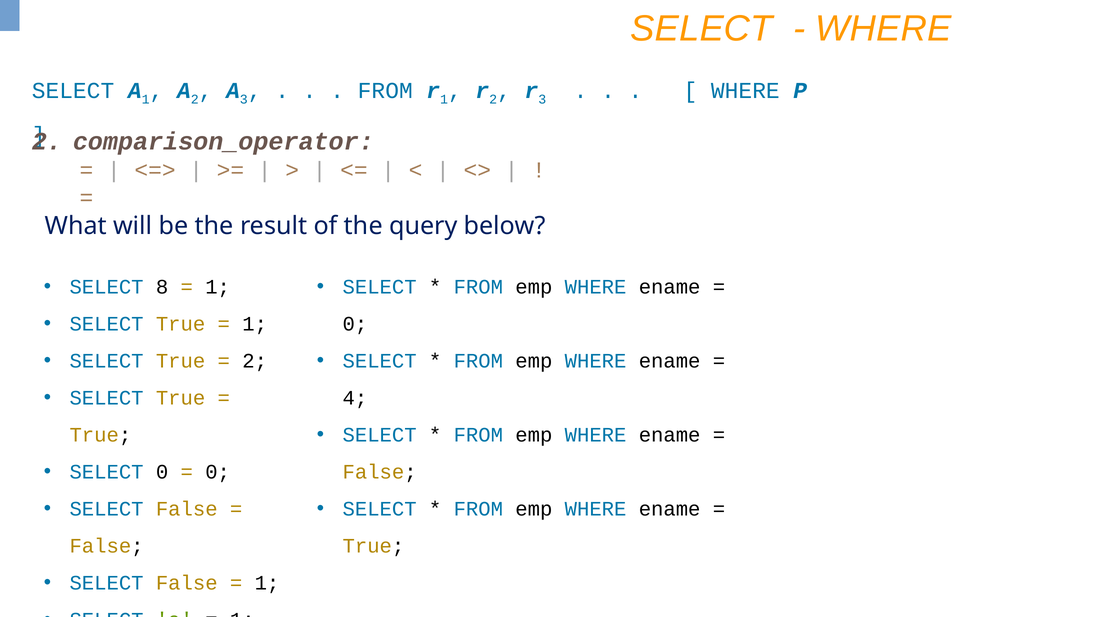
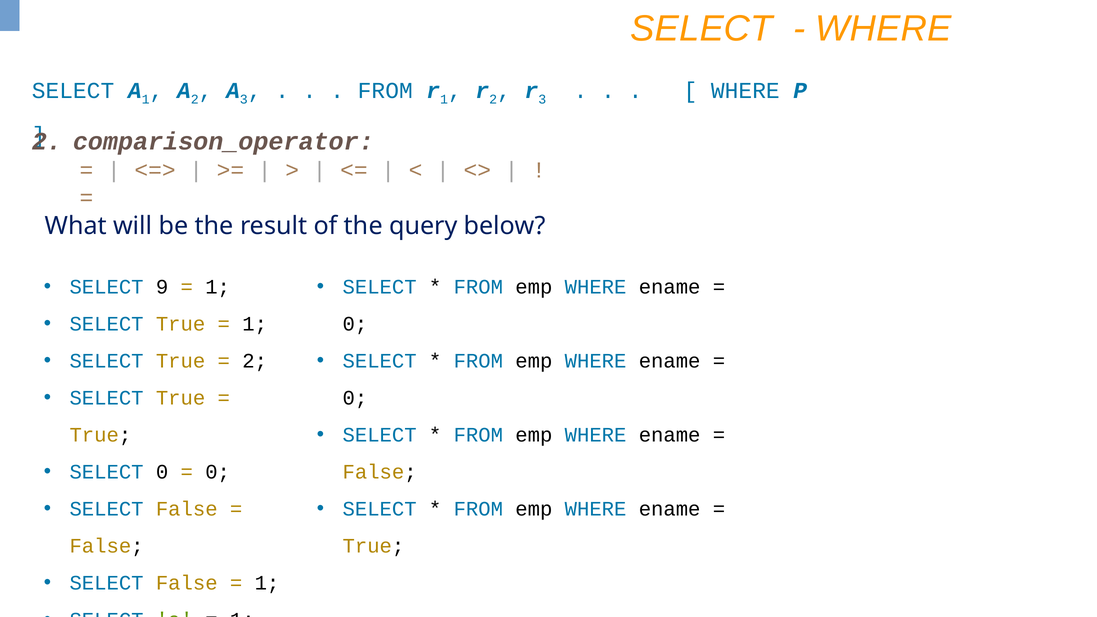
8: 8 -> 9 (162, 287)
4: 4 -> 0 (355, 398)
